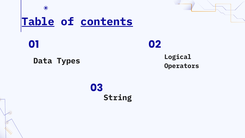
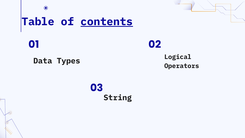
Table underline: present -> none (38, 22)
